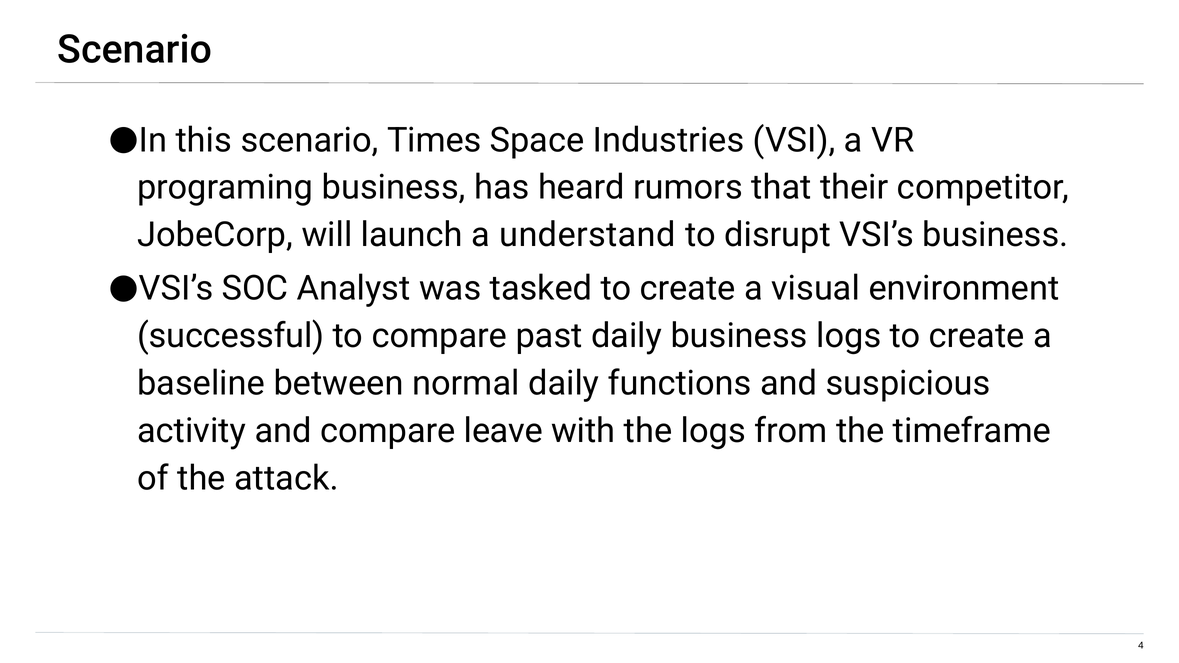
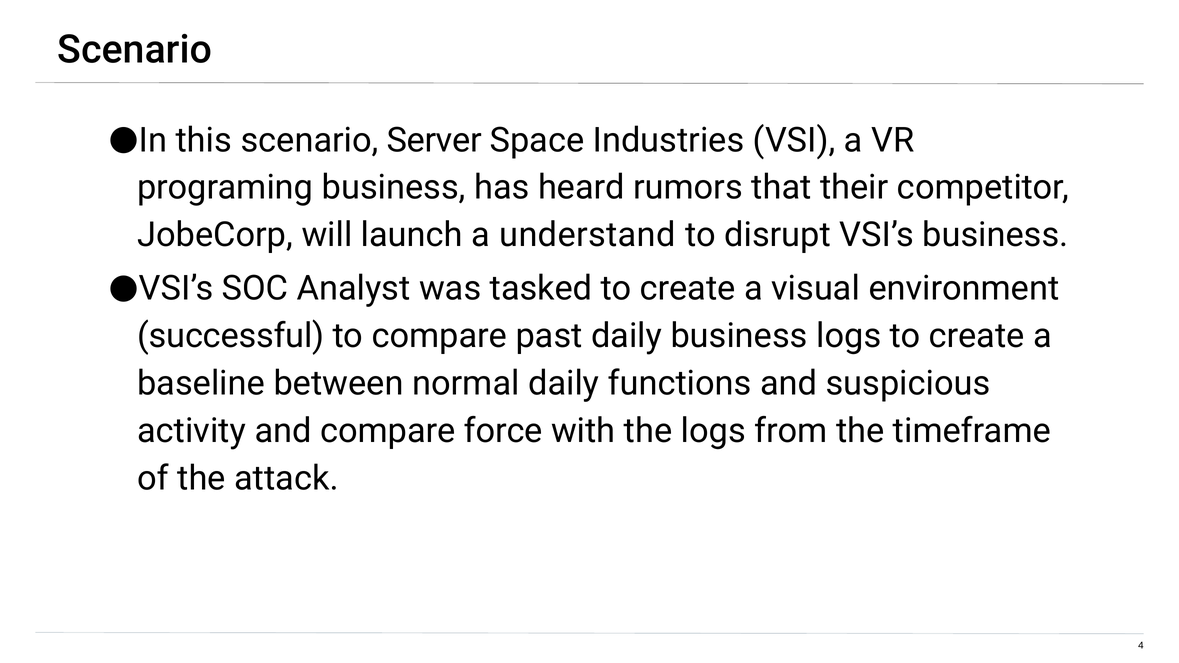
Times: Times -> Server (434, 140)
leave: leave -> force (503, 431)
